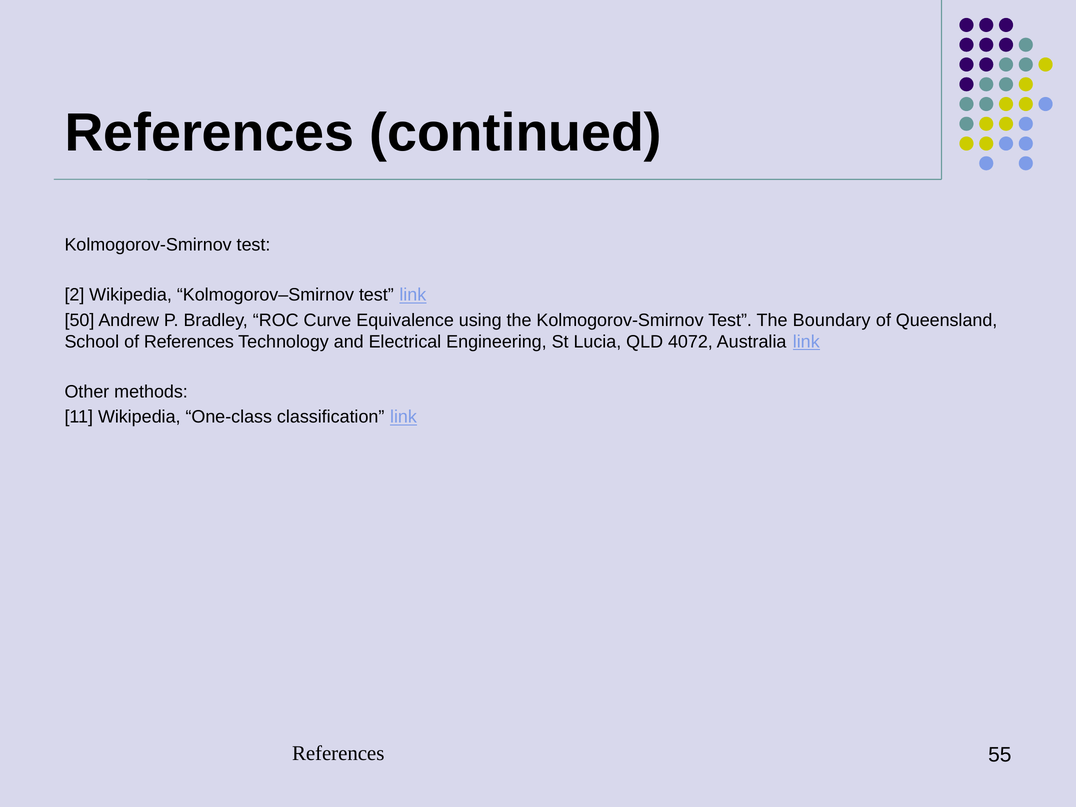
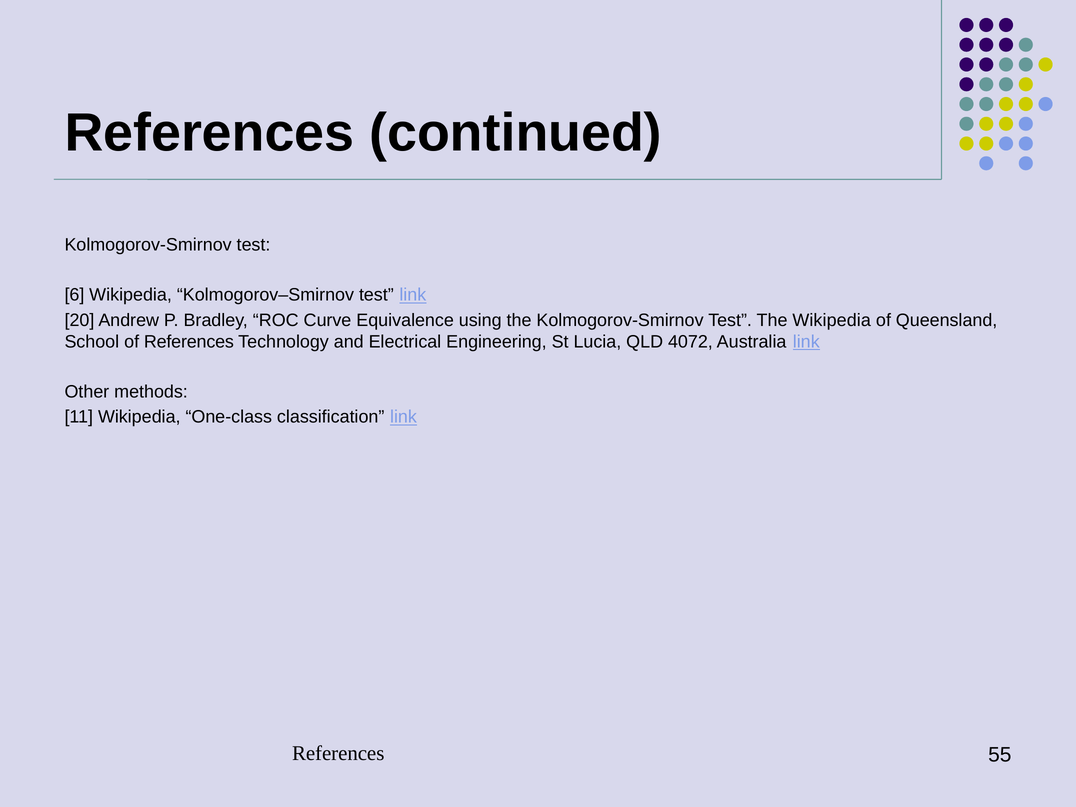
2: 2 -> 6 (74, 295)
50: 50 -> 20 (79, 320)
The Boundary: Boundary -> Wikipedia (832, 320)
